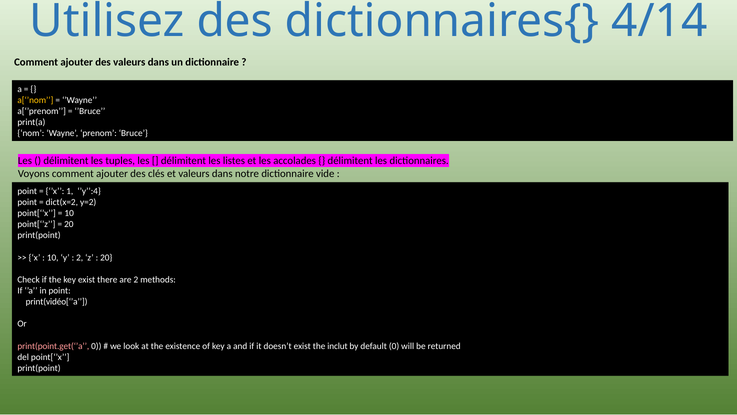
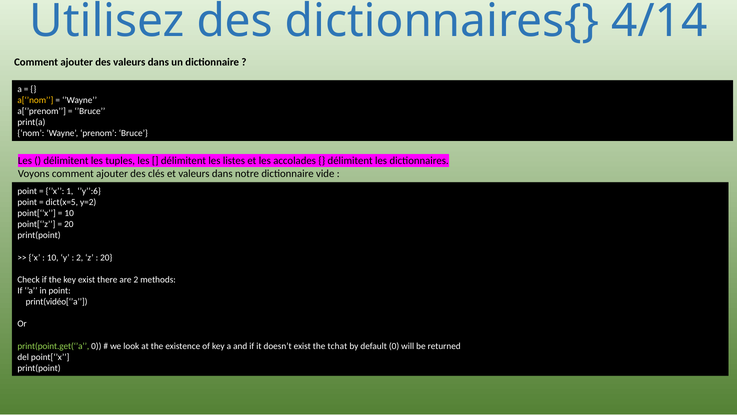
’y’’:4: ’y’’:4 -> ’y’’:6 (89, 191)
dict(x=2: dict(x=2 -> dict(x=5 (62, 202)
print(point.get(‘’a colour: pink -> light green (53, 346)
inclut: inclut -> tchat (337, 346)
